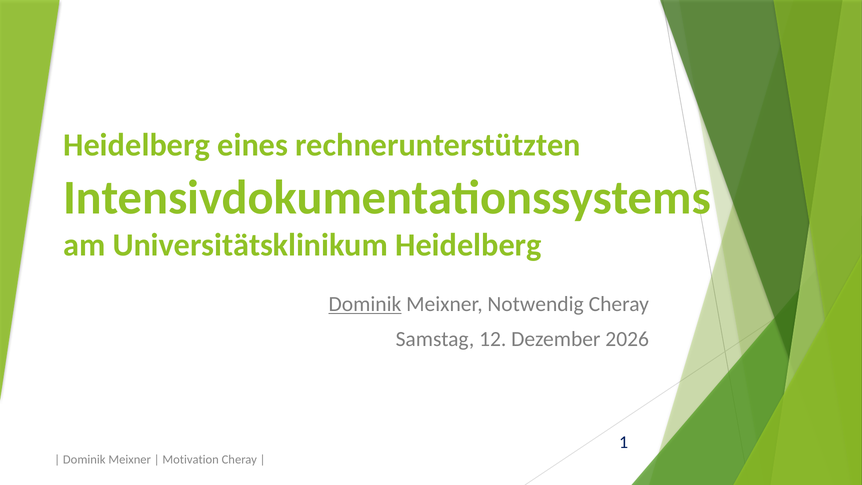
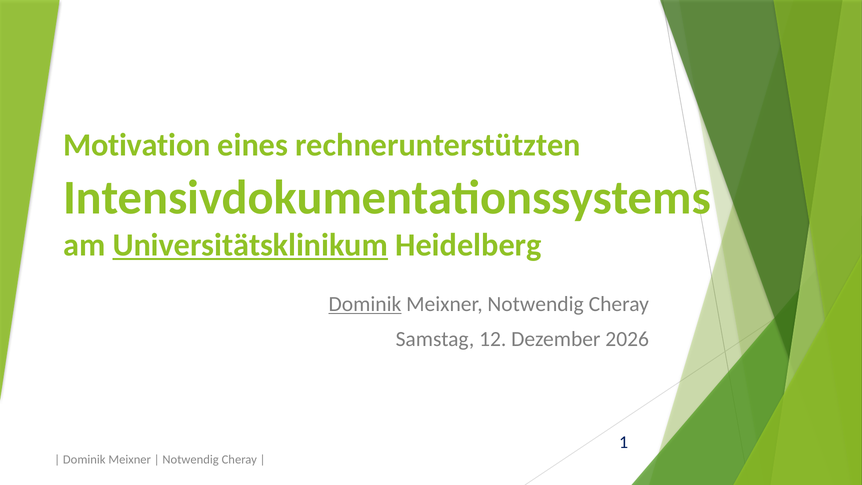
Heidelberg: Heidelberg -> Motivation (137, 145)
Universitätsklinikum underline: none -> present (250, 245)
Motivation: Motivation -> Notwendig (191, 460)
